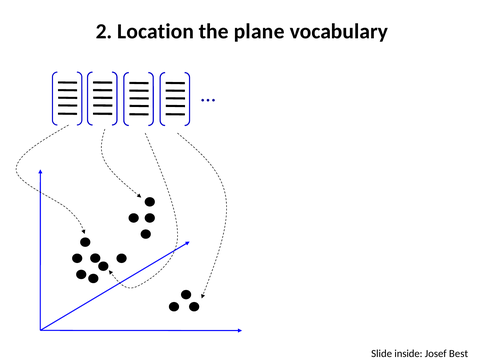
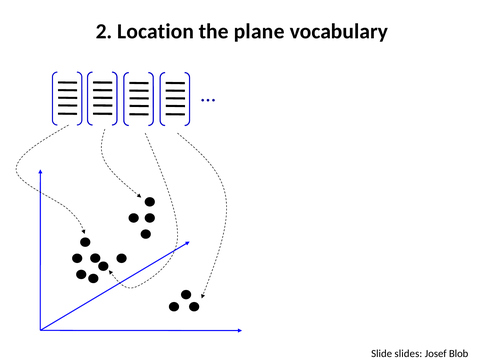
inside: inside -> slides (408, 354)
Best: Best -> Blob (459, 354)
